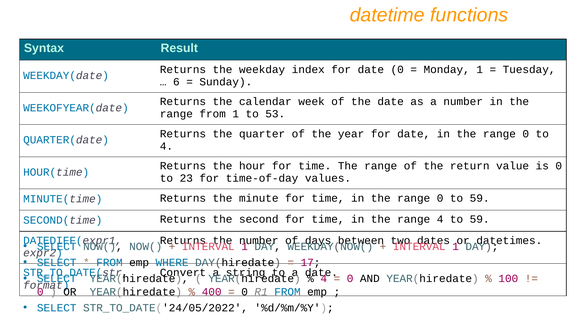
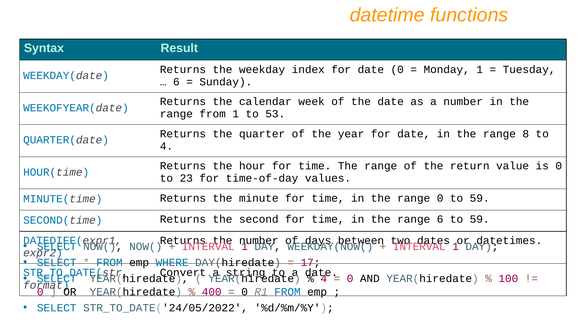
0: 0 -> 8 (526, 134)
range 4: 4 -> 6 (440, 220)
